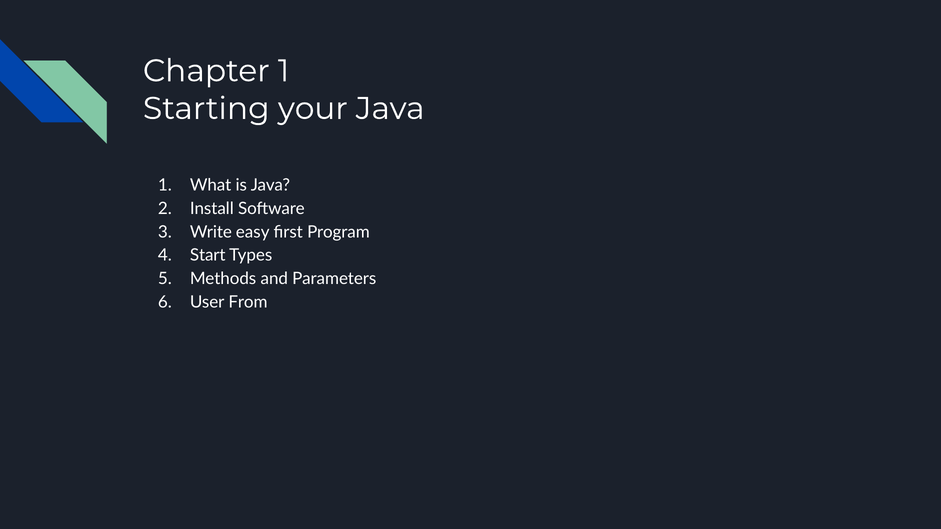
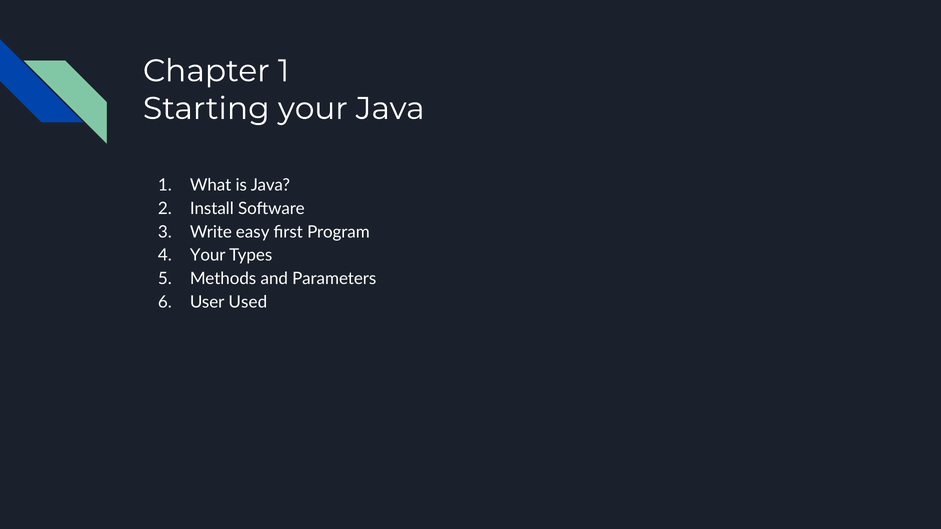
Start: Start -> Your (208, 255)
From: From -> Used (248, 302)
